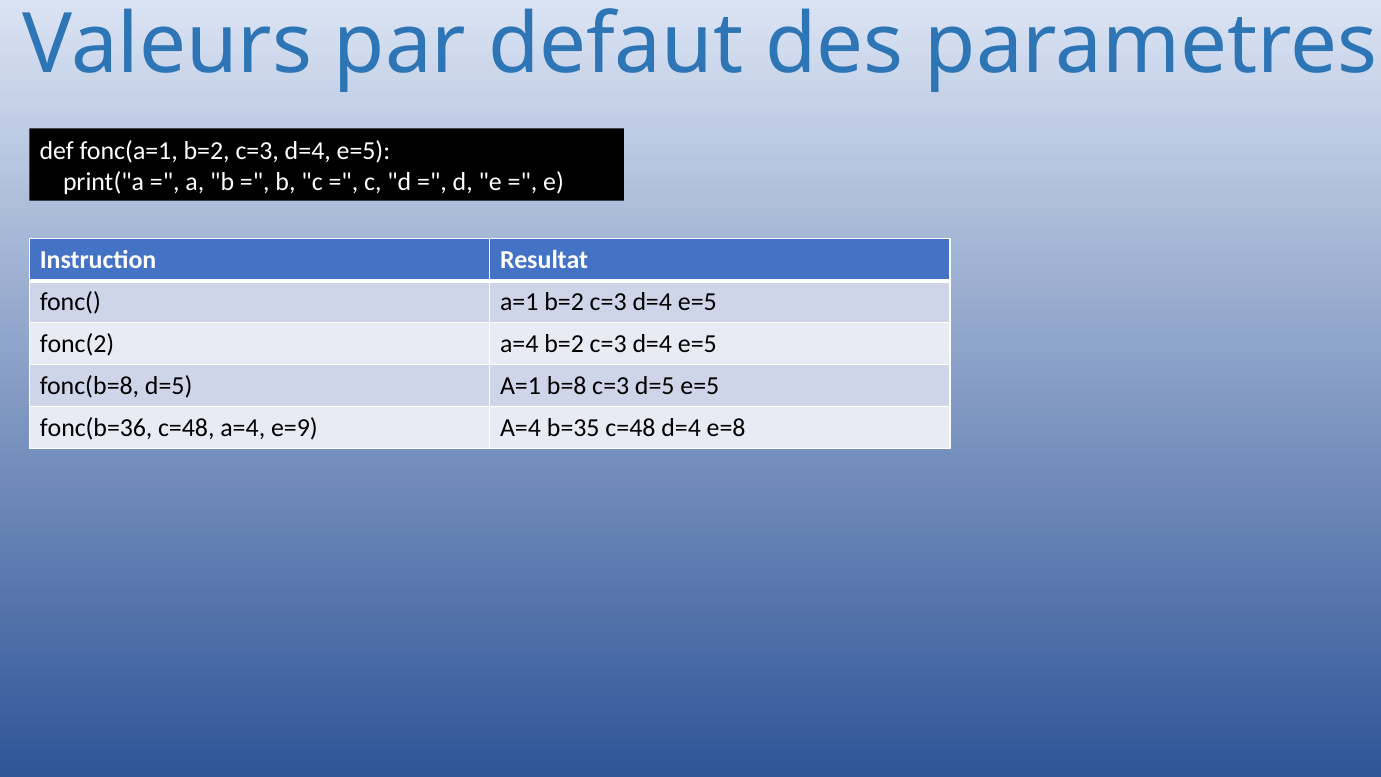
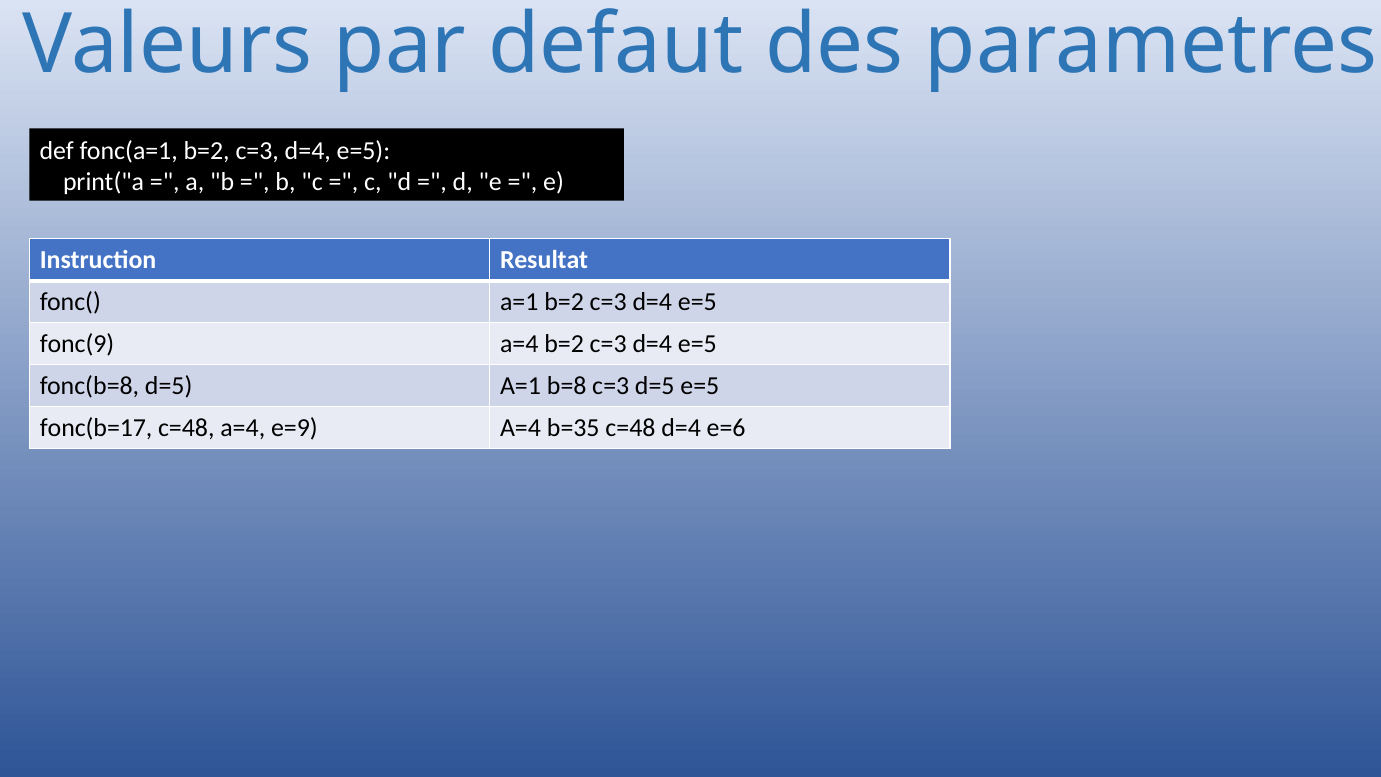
fonc(2: fonc(2 -> fonc(9 (77, 344)
fonc(b=36: fonc(b=36 -> fonc(b=17 (96, 428)
e=8: e=8 -> e=6 (726, 428)
